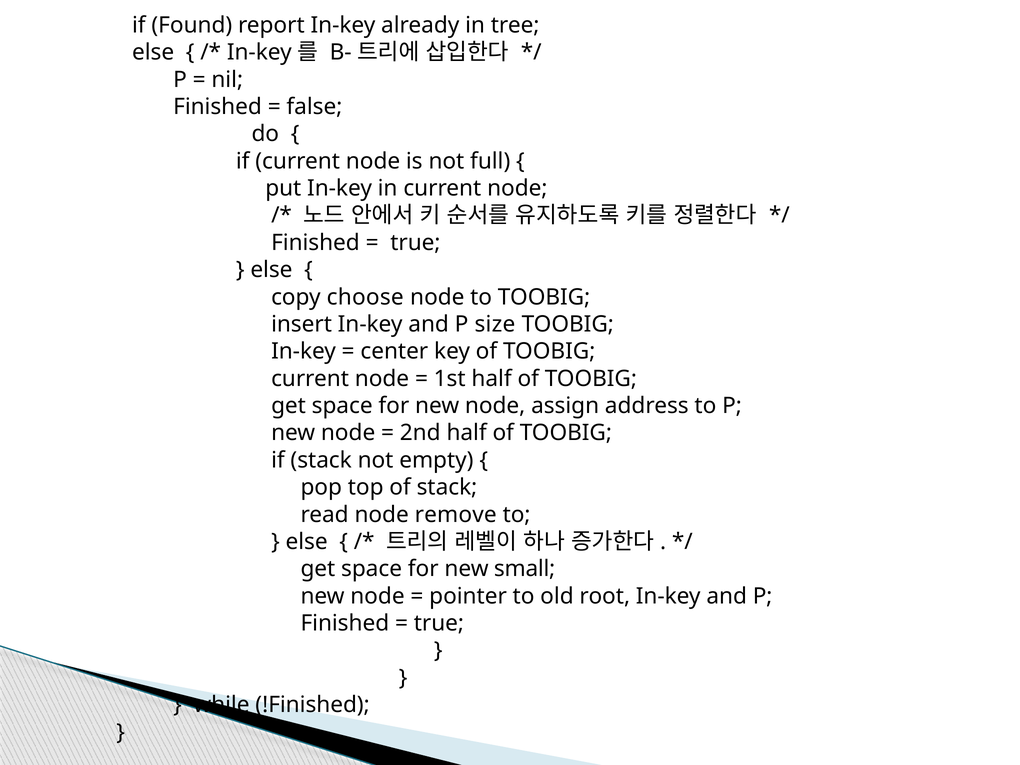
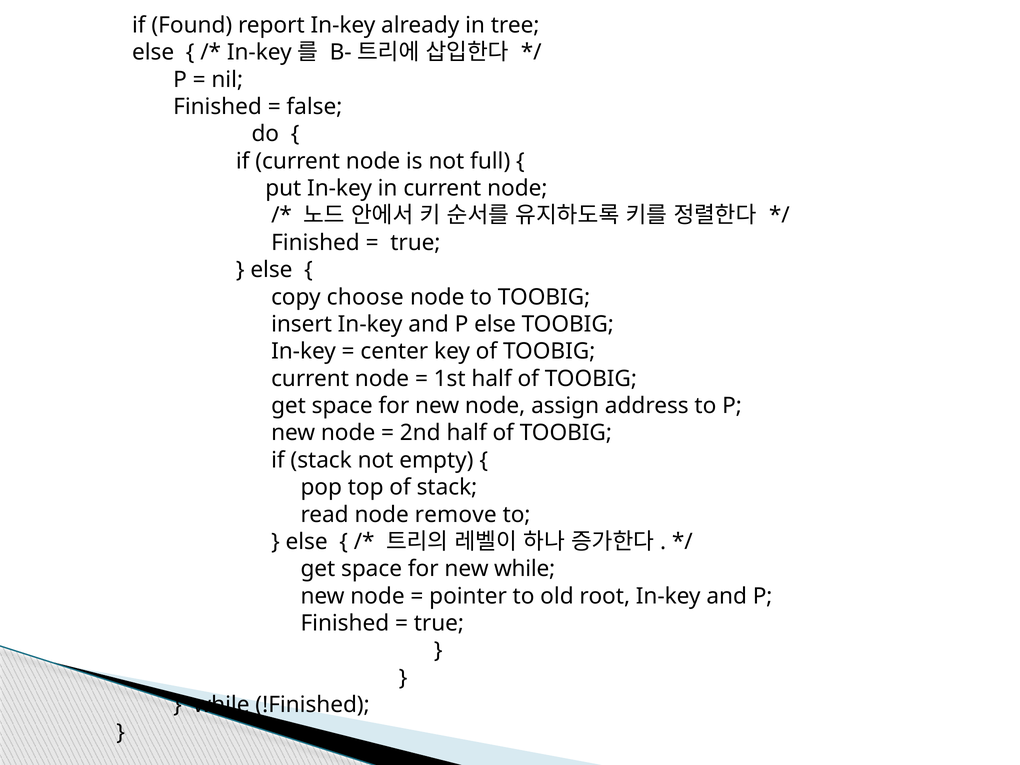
P size: size -> else (495, 324)
new small: small -> while (525, 569)
